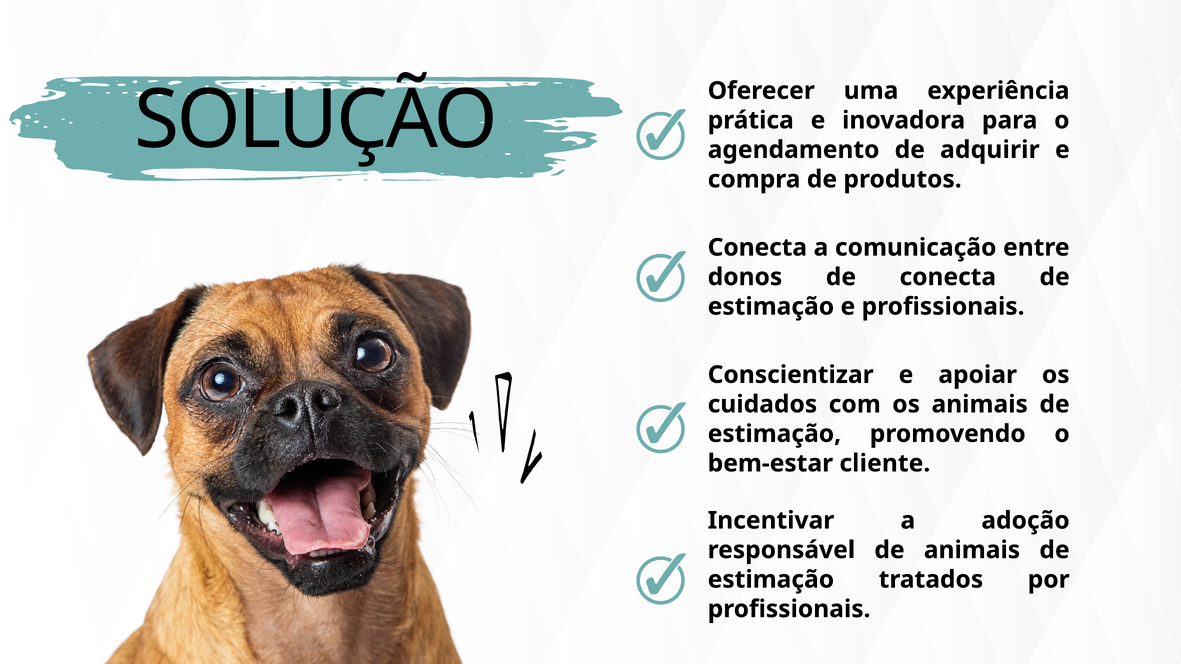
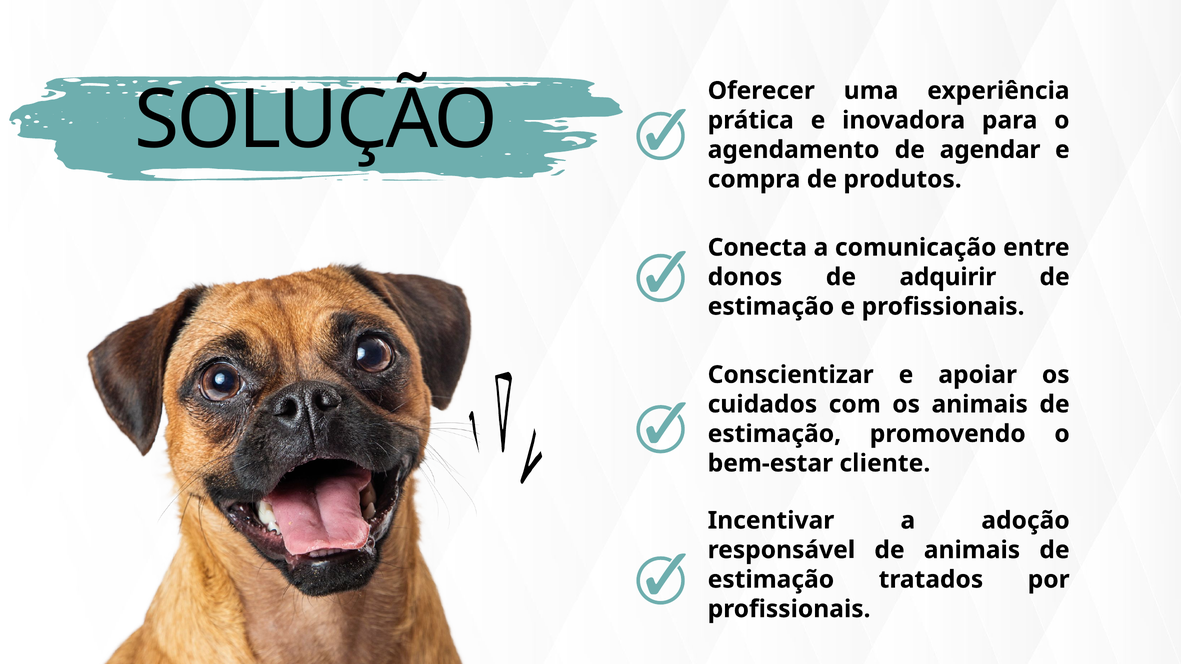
adquirir: adquirir -> agendar (990, 150)
de conecta: conecta -> adquirir (948, 277)
